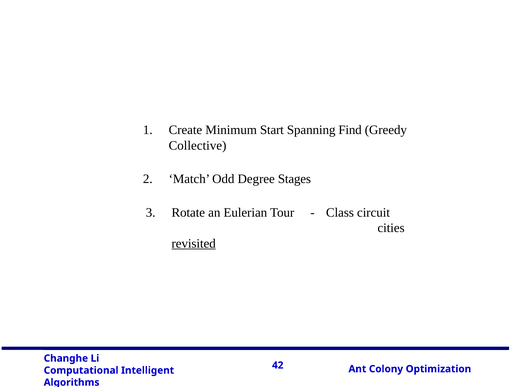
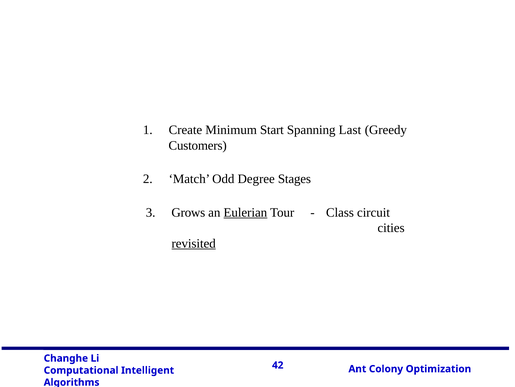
Find: Find -> Last (350, 130)
Collective: Collective -> Customers (198, 145)
Rotate: Rotate -> Grows (188, 212)
Eulerian underline: none -> present (245, 212)
